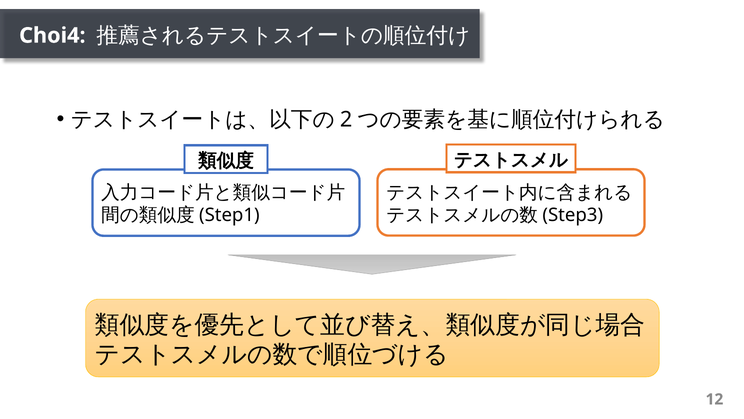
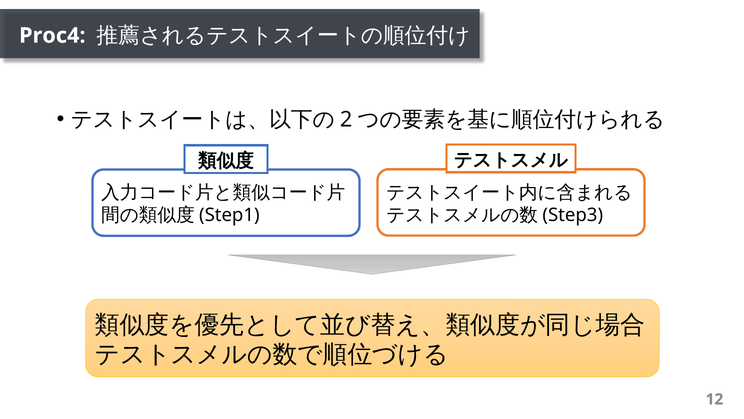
Choi4: Choi4 -> Proc4 (52, 36)
